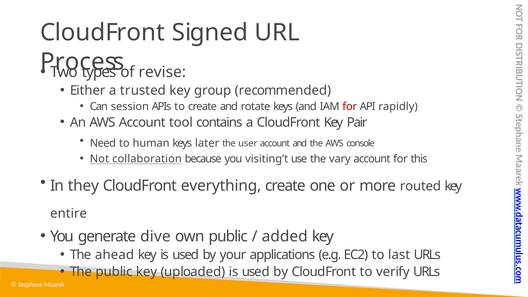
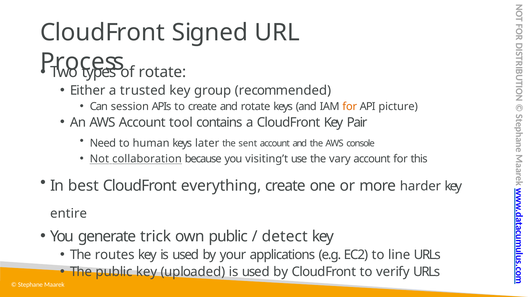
of revise: revise -> rotate (162, 72)
for colour: red -> orange (350, 107)
rapidly: rapidly -> picture (398, 107)
user: user -> sent (248, 143)
they: they -> best (83, 186)
routed: routed -> harder (420, 186)
dive: dive -> trick (156, 236)
added: added -> detect (285, 236)
ahead: ahead -> routes (115, 255)
last: last -> line (399, 255)
